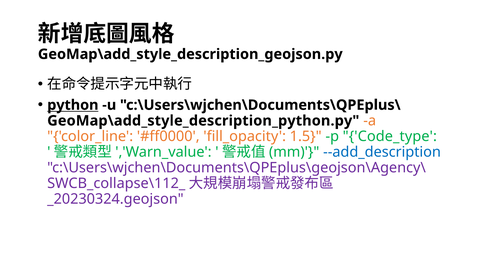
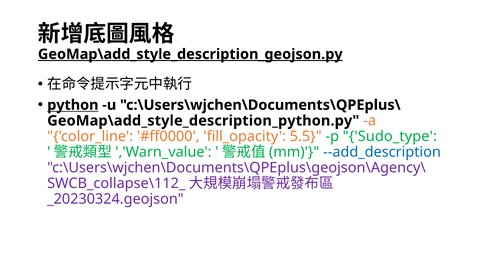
GeoMap\add_style_description_geojson.py underline: none -> present (190, 54)
1.5: 1.5 -> 5.5 (306, 136)
Code_type: Code_type -> Sudo_type (390, 136)
